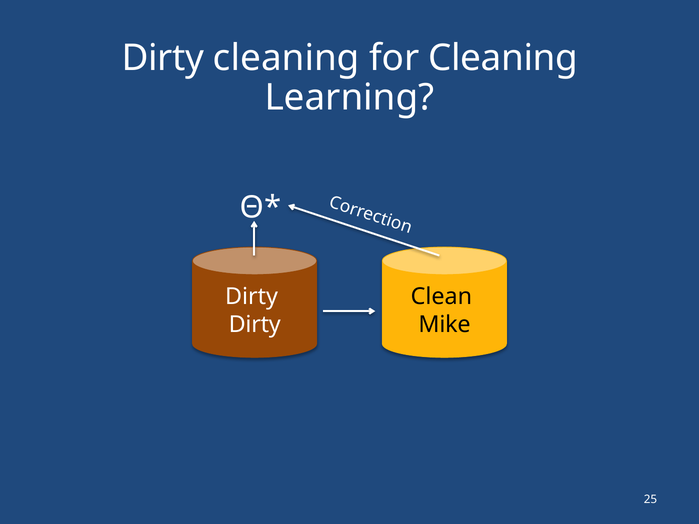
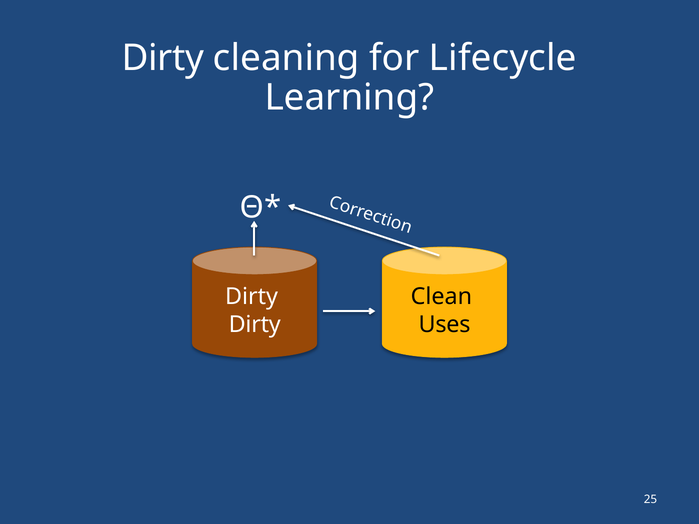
for Cleaning: Cleaning -> Lifecycle (503, 58)
Mike: Mike -> Uses (445, 325)
